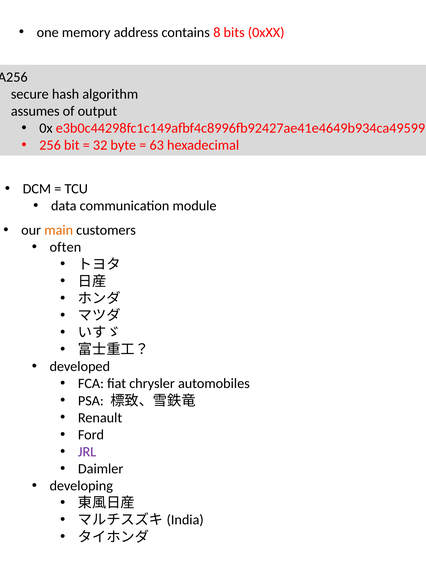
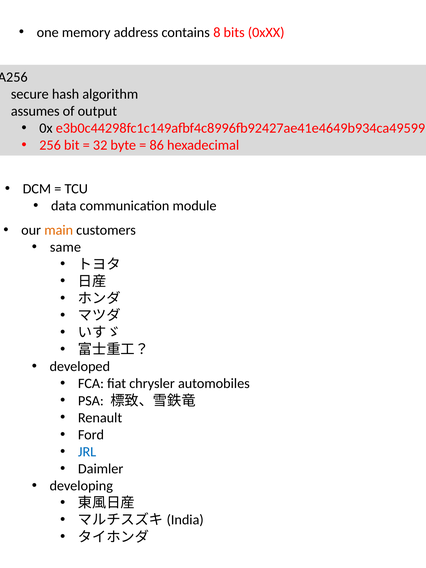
63: 63 -> 86 (157, 145)
often: often -> same (65, 247)
JRL colour: purple -> blue (87, 452)
